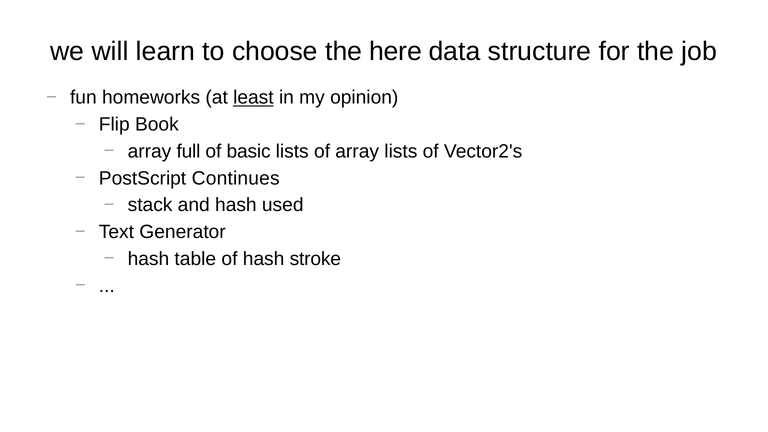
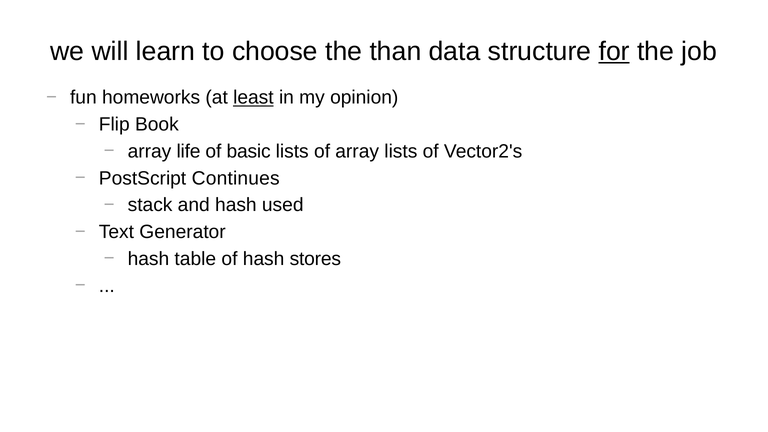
here: here -> than (395, 51)
for underline: none -> present (614, 51)
full: full -> life (188, 151)
stroke: stroke -> stores (315, 259)
